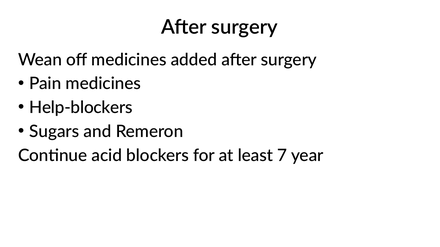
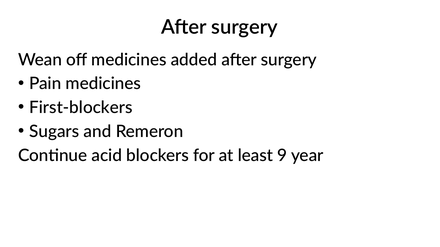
Help-blockers: Help-blockers -> First-blockers (81, 108)
7: 7 -> 9 (282, 156)
